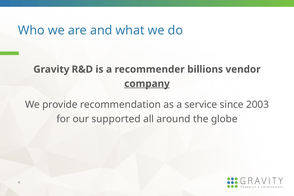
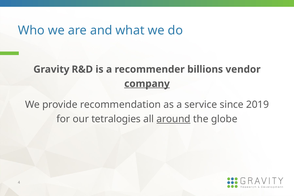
2003: 2003 -> 2019 (258, 105)
supported: supported -> tetralogies (116, 119)
around underline: none -> present (174, 119)
